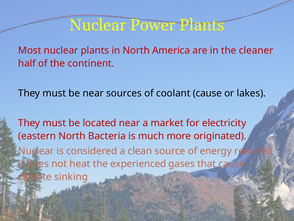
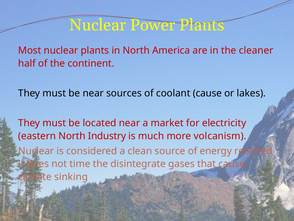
Bacteria: Bacteria -> Industry (107, 136)
originated: originated -> volcanism (220, 136)
heat: heat -> time (80, 164)
experienced: experienced -> disintegrate (138, 164)
